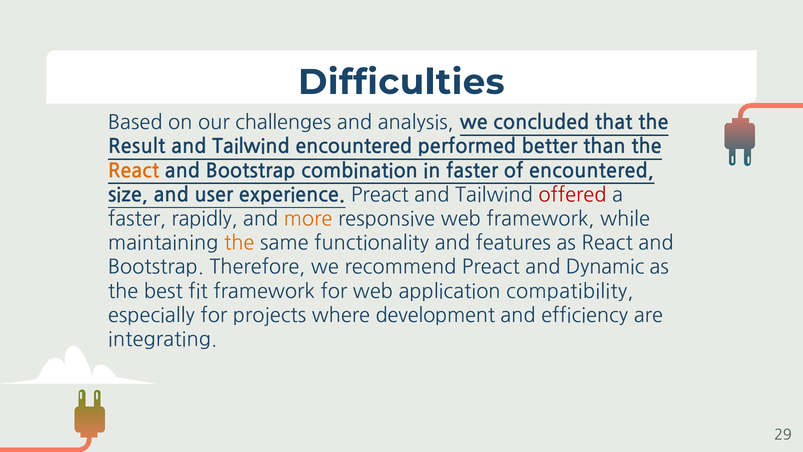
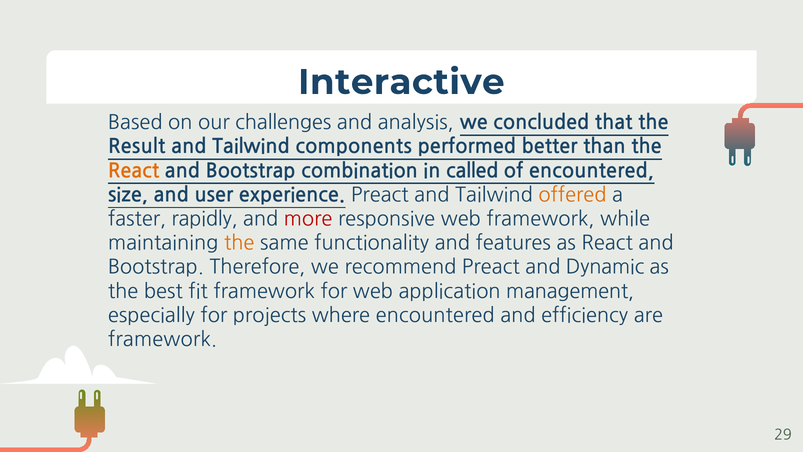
Difficulties: Difficulties -> Interactive (401, 82)
Tailwind encountered: encountered -> components (354, 147)
in faster: faster -> called (472, 171)
offered colour: red -> orange (572, 195)
more colour: orange -> red (308, 219)
compatibility: compatibility -> management (570, 291)
where development: development -> encountered (435, 315)
integrating: integrating -> framework (162, 339)
